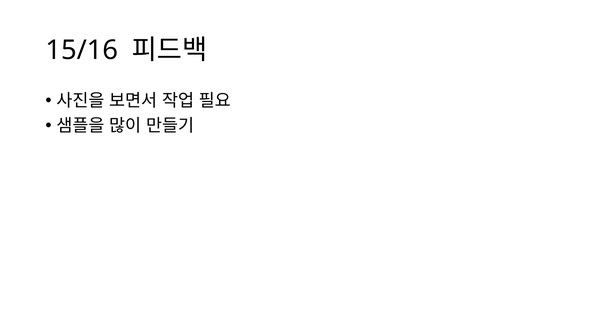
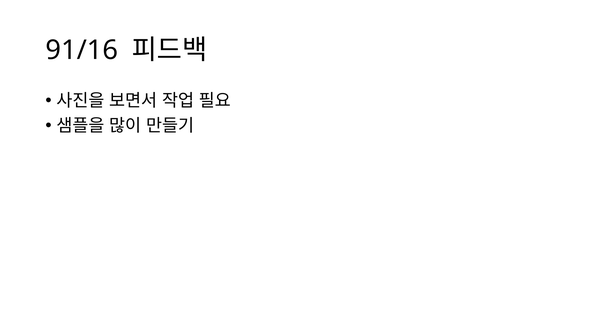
15/16: 15/16 -> 91/16 (82, 50)
